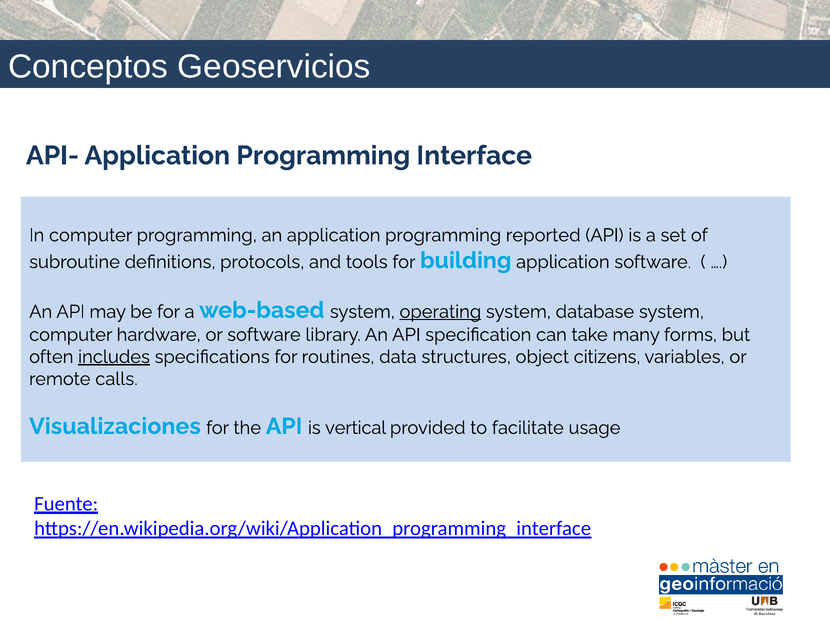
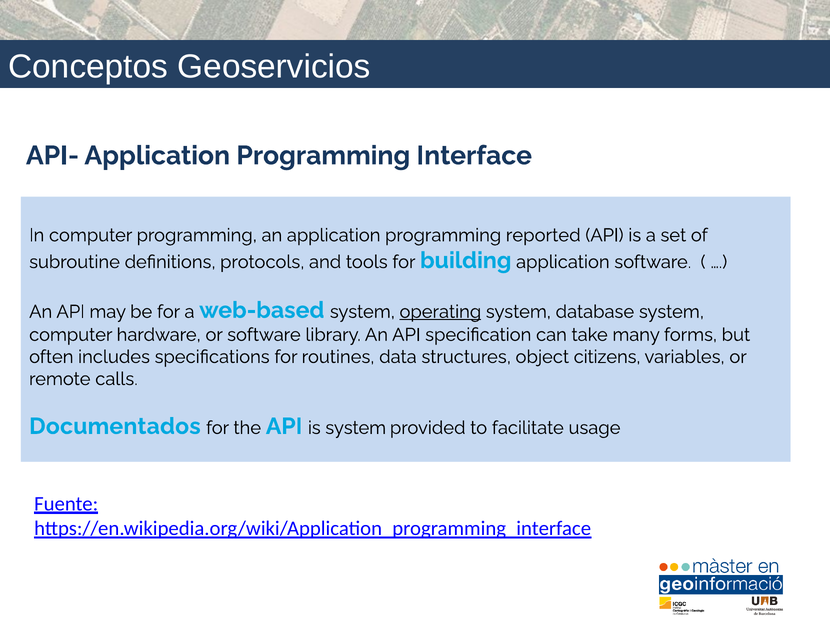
includes underline: present -> none (114, 357)
Visualizaciones: Visualizaciones -> Documentados (115, 427)
is vertical: vertical -> system (356, 428)
